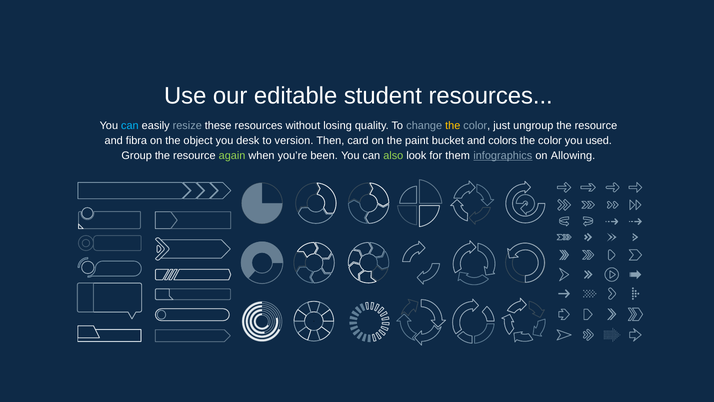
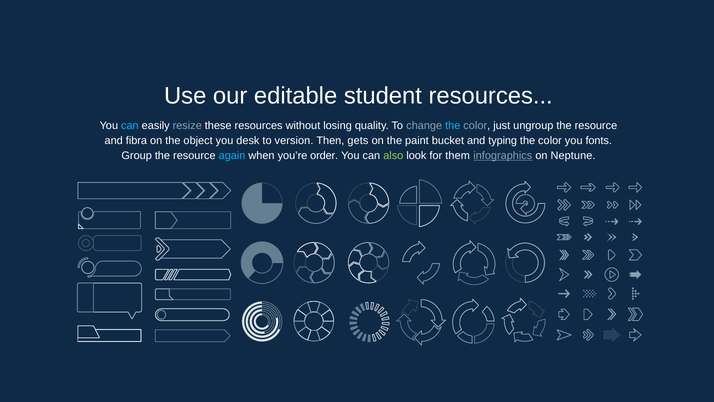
the colour: yellow -> light blue (453, 125)
card: card -> gets (358, 140)
colors: colors -> typing (503, 140)
used: used -> fonts (599, 140)
again colour: light green -> light blue (232, 155)
been: been -> order (324, 155)
Allowing: Allowing -> Neptune (573, 155)
